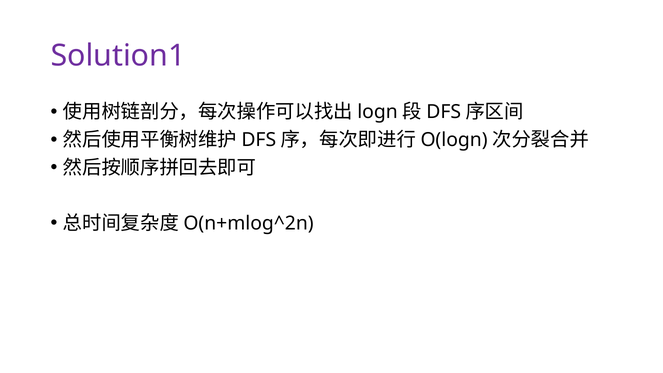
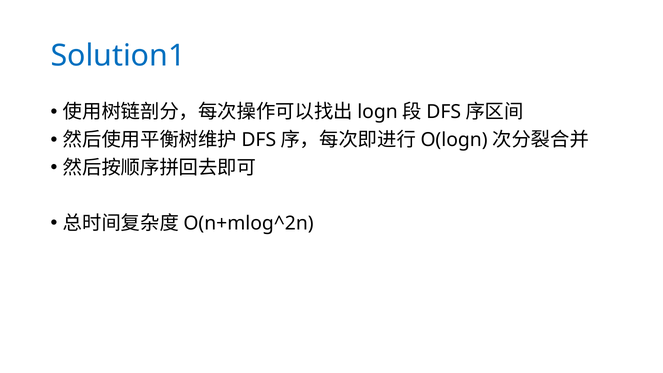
Solution1 colour: purple -> blue (118, 56)
